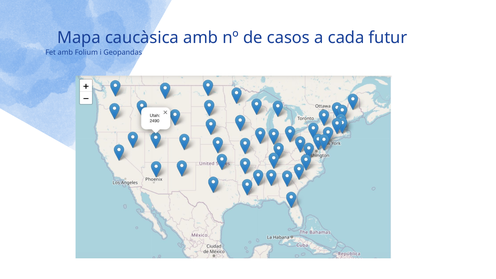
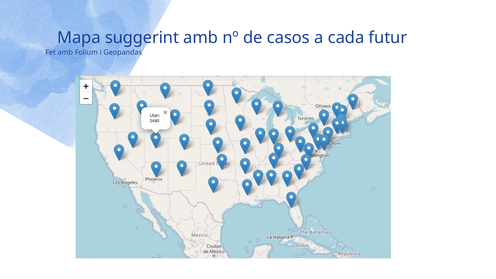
caucàsica: caucàsica -> suggerint (142, 38)
